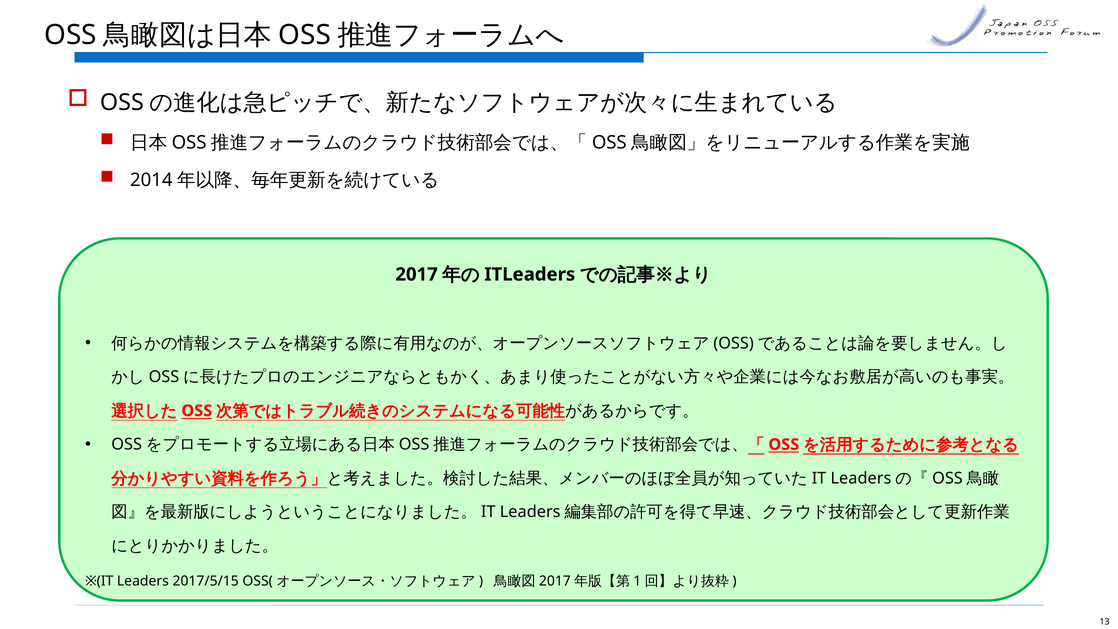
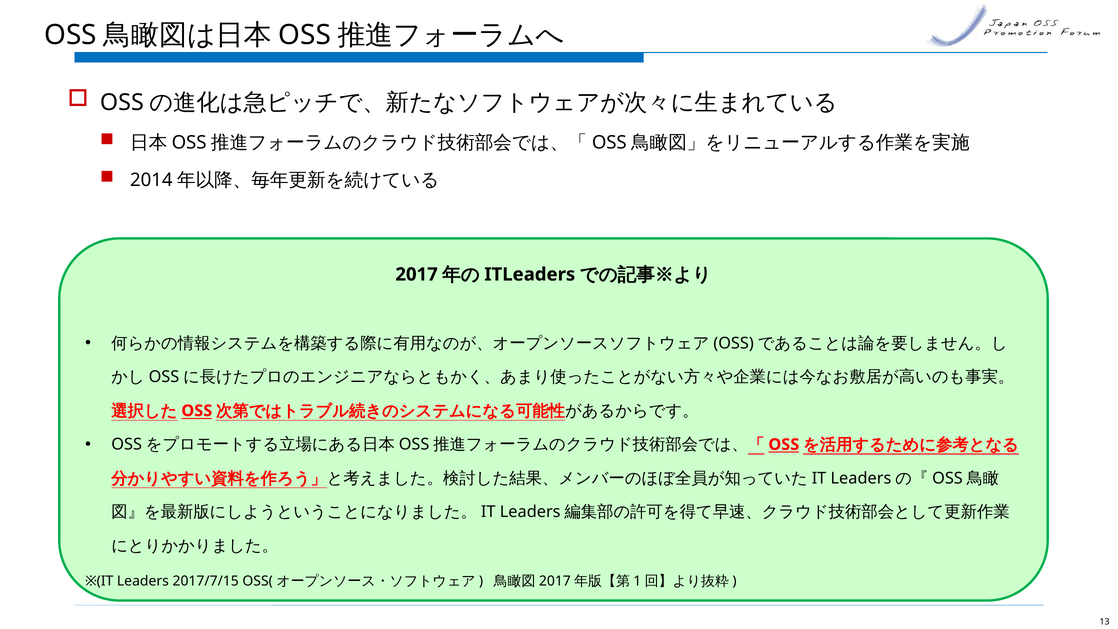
2017/5/15: 2017/5/15 -> 2017/7/15 (206, 581)
